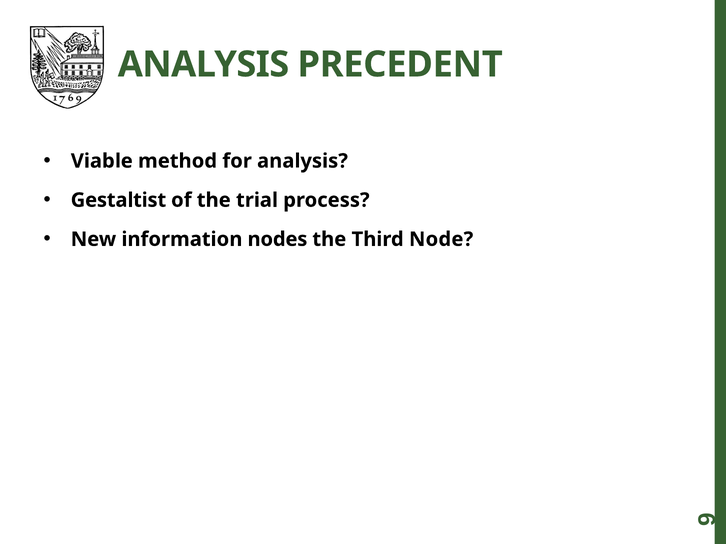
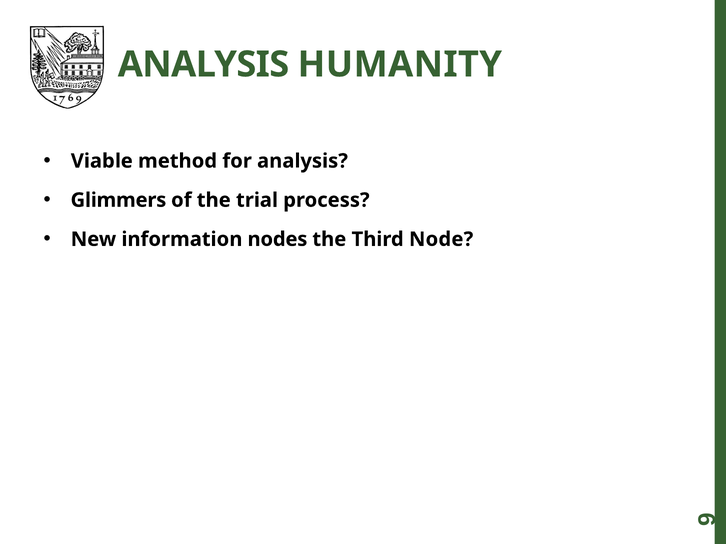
PRECEDENT: PRECEDENT -> HUMANITY (400, 65)
Gestaltist: Gestaltist -> Glimmers (118, 200)
